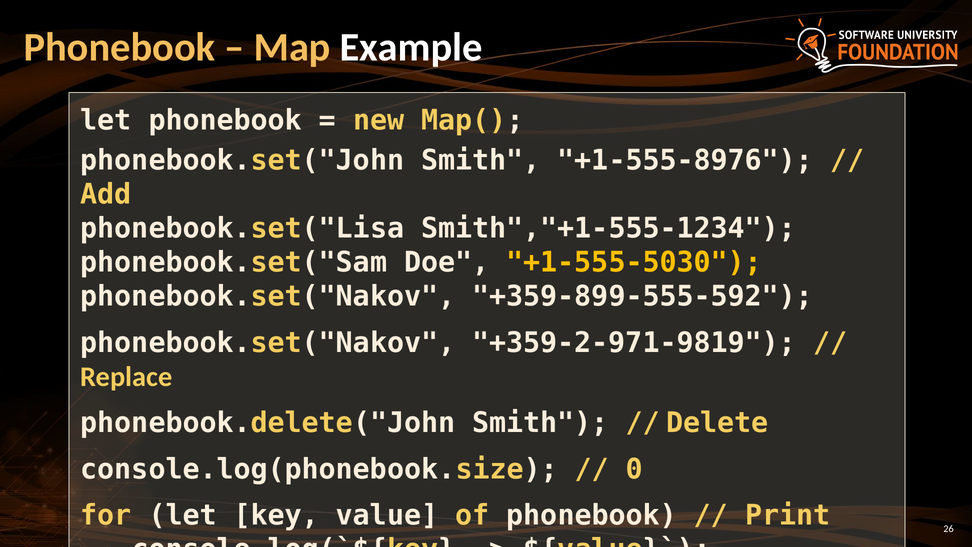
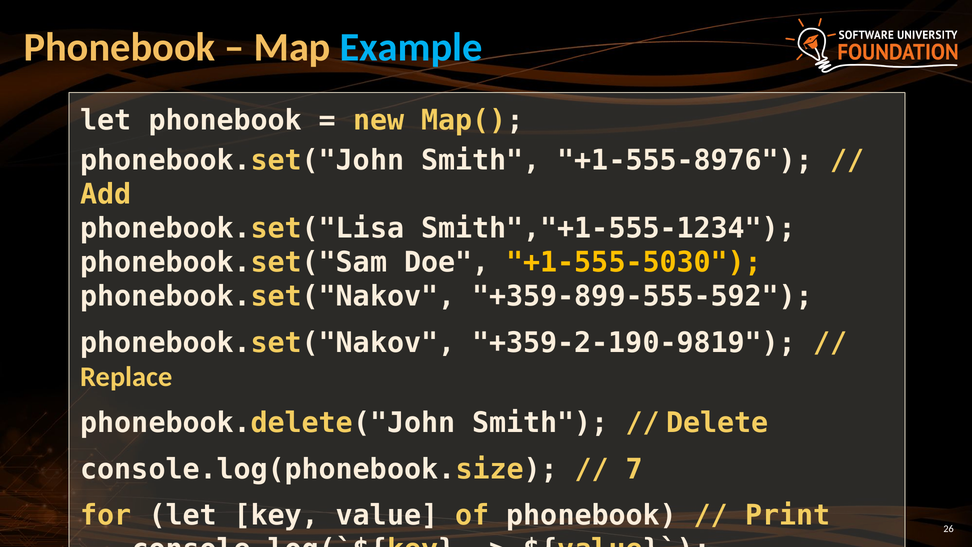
Example colour: white -> light blue (411, 47)
+359-2-971-9819: +359-2-971-9819 -> +359-2-190-9819 (634, 343)
0: 0 -> 7 (634, 469)
